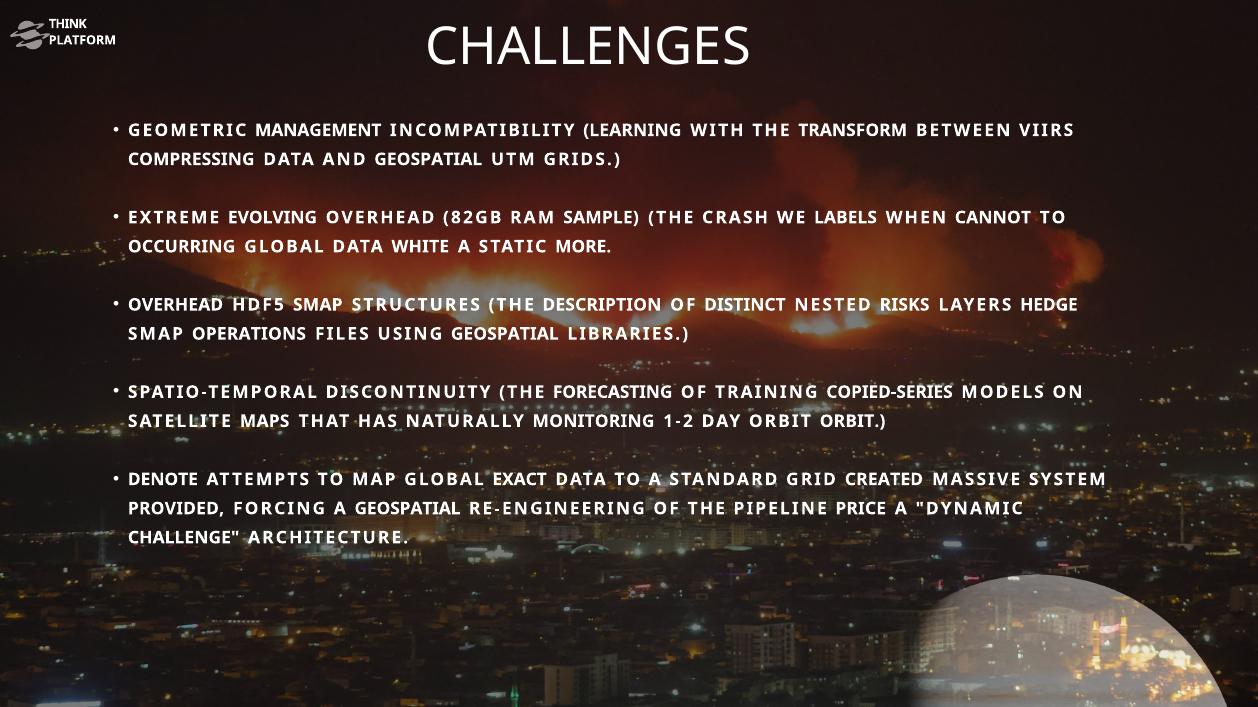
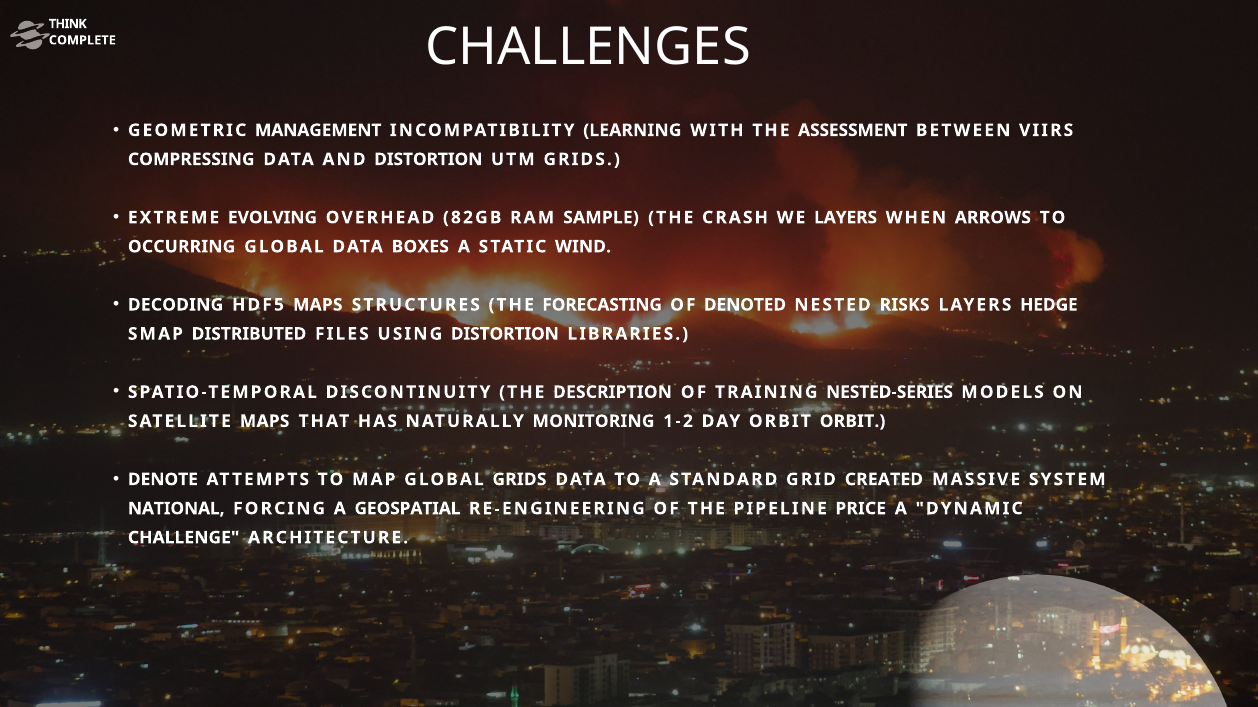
PLATFORM: PLATFORM -> COMPLETE (82, 40)
TRANSFORM: TRANSFORM -> ASSESSMENT (853, 130)
AND GEOSPATIAL: GEOSPATIAL -> DISTORTION (428, 159)
WE LABELS: LABELS -> LAYERS (846, 218)
CANNOT: CANNOT -> ARROWS (993, 218)
WHITE: WHITE -> BOXES (420, 247)
MORE: MORE -> WIND (583, 247)
OVERHEAD: OVERHEAD -> DECODING (176, 305)
HDF5 SMAP: SMAP -> MAPS (318, 305)
DESCRIPTION: DESCRIPTION -> FORECASTING (602, 305)
DISTINCT: DISTINCT -> DENOTED (745, 305)
OPERATIONS: OPERATIONS -> DISTRIBUTED (249, 334)
USING GEOSPATIAL: GEOSPATIAL -> DISTORTION (505, 334)
FORECASTING: FORECASTING -> DESCRIPTION (613, 392)
COPIED-SERIES: COPIED-SERIES -> NESTED-SERIES (890, 392)
GLOBAL EXACT: EXACT -> GRIDS (519, 480)
PROVIDED: PROVIDED -> NATIONAL (176, 509)
